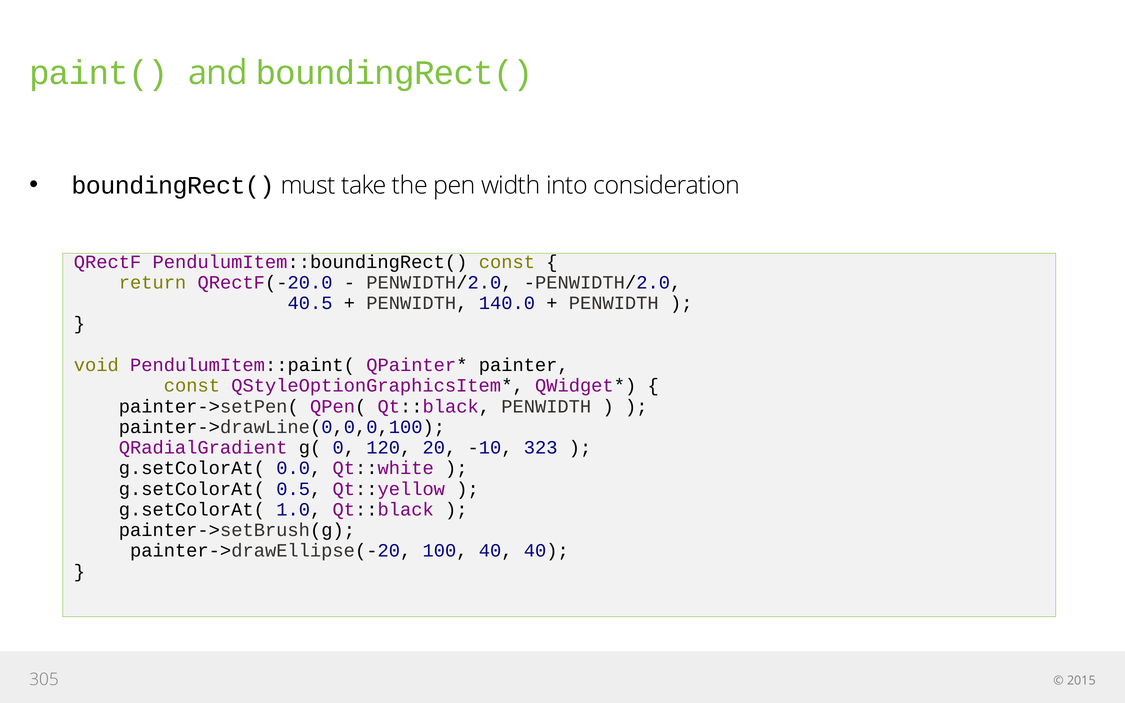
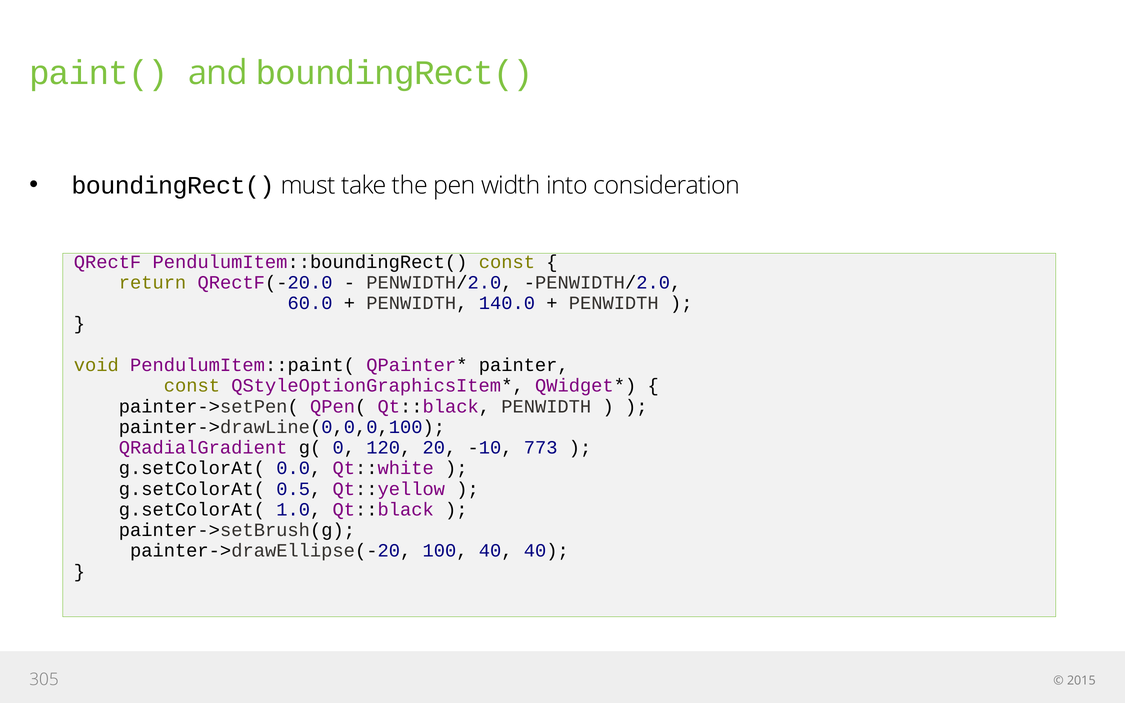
40.5: 40.5 -> 60.0 (310, 303)
323: 323 -> 773 (541, 448)
